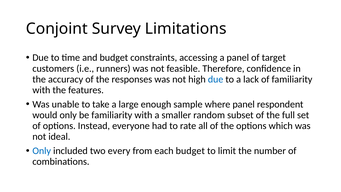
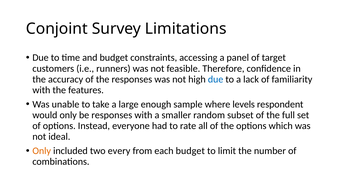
where panel: panel -> levels (244, 104)
be familiarity: familiarity -> responses (112, 115)
Only colour: blue -> orange (42, 151)
